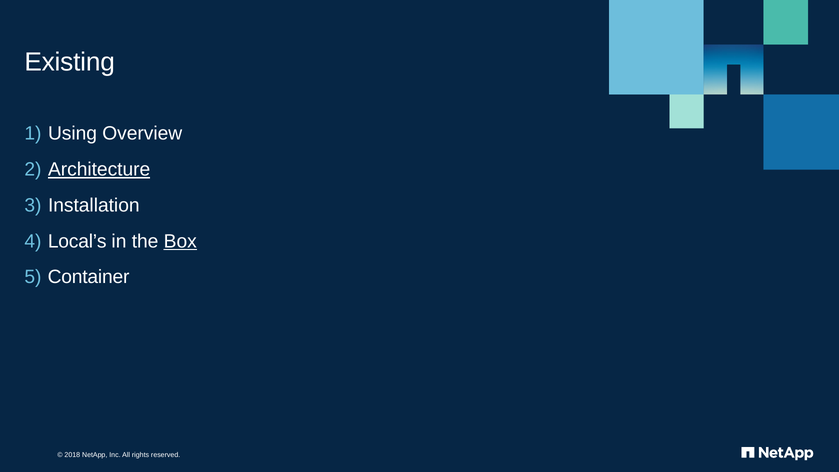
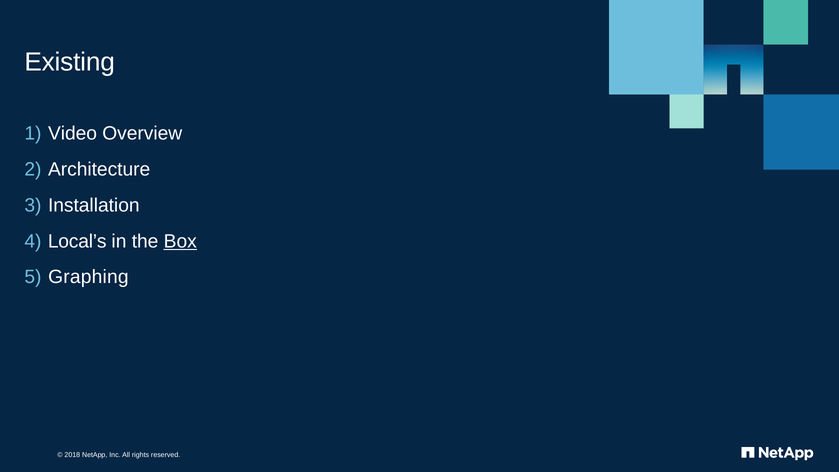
Using: Using -> Video (73, 134)
Architecture underline: present -> none (99, 169)
Container: Container -> Graphing (88, 277)
